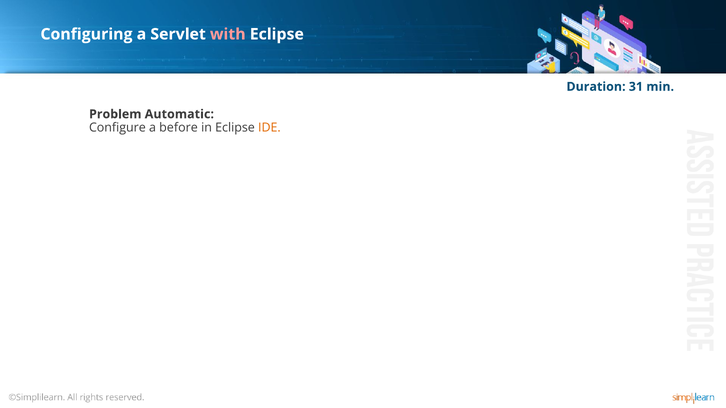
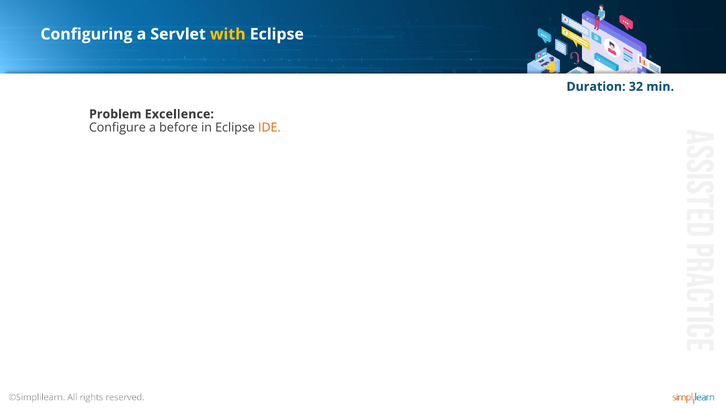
with colour: pink -> yellow (228, 34)
31: 31 -> 32 (636, 87)
Automatic: Automatic -> Excellence (179, 114)
